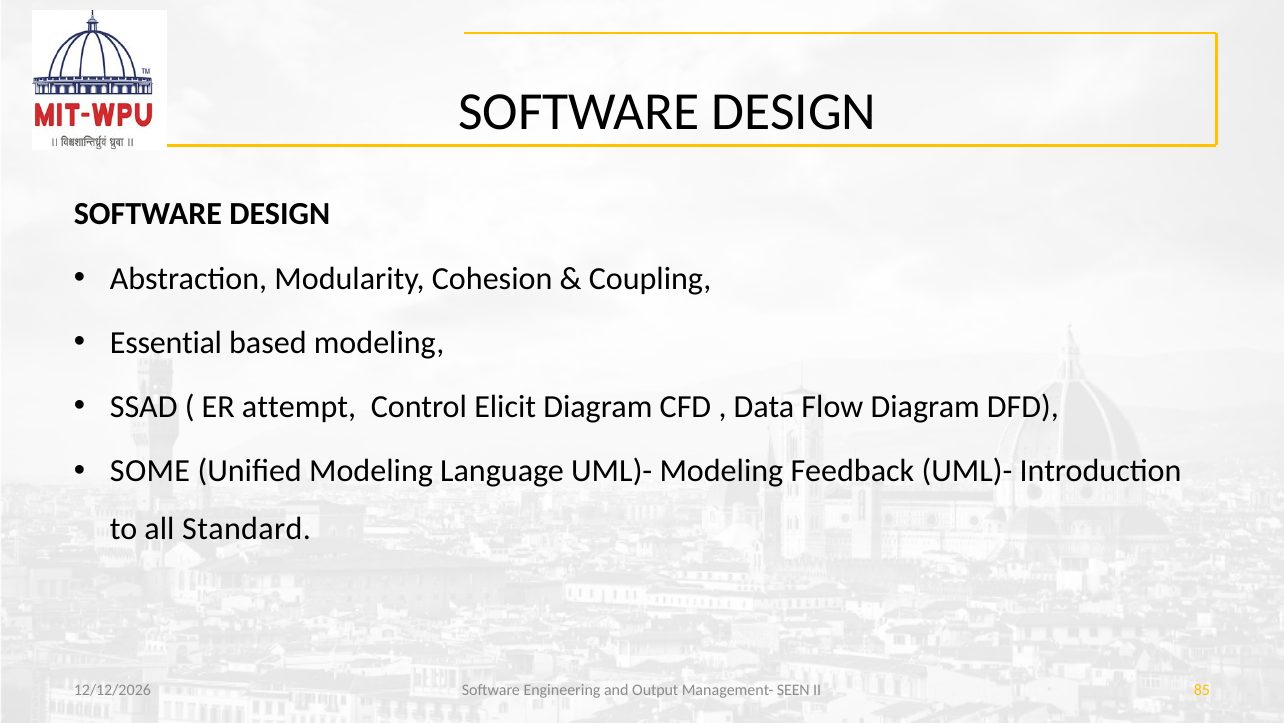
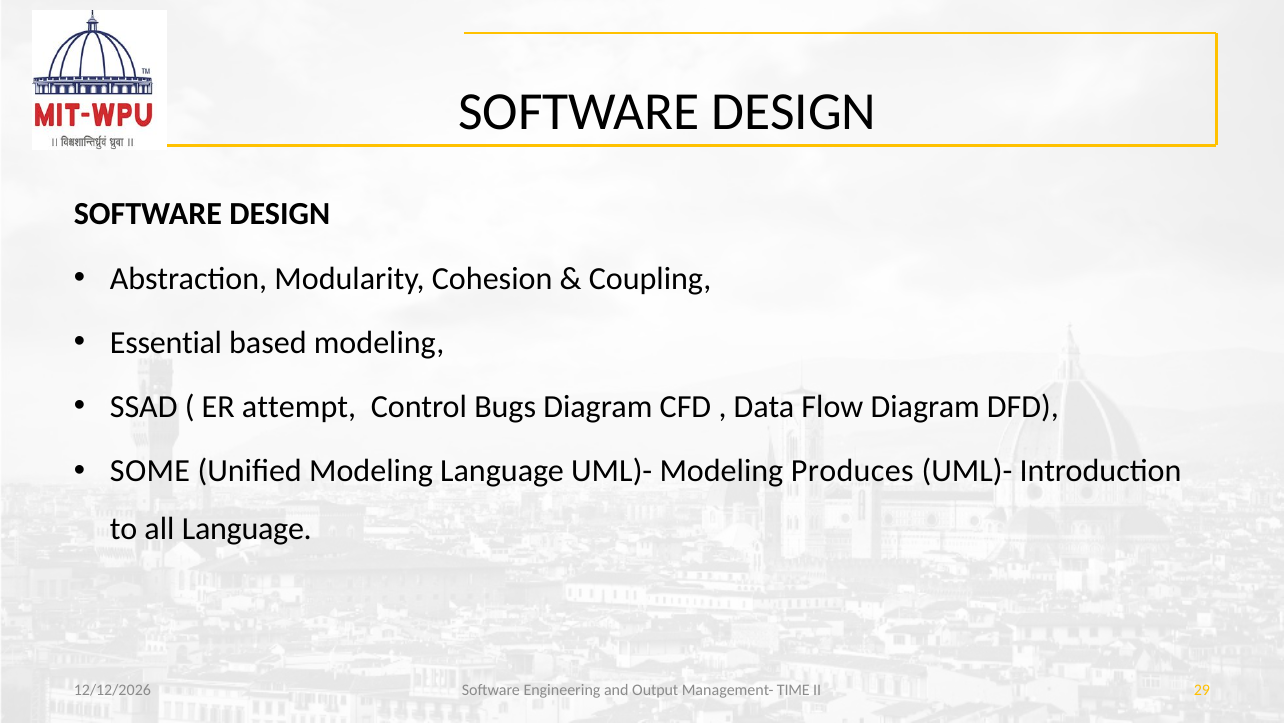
Elicit: Elicit -> Bugs (505, 407)
Feedback: Feedback -> Produces (852, 471)
all Standard: Standard -> Language (247, 529)
SEEN: SEEN -> TIME (793, 690)
85: 85 -> 29 (1202, 690)
